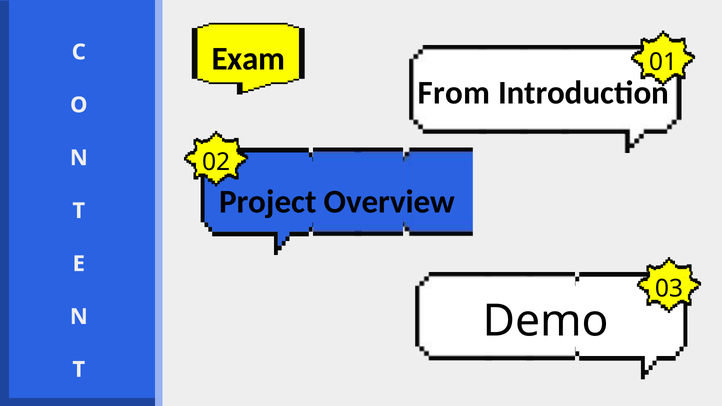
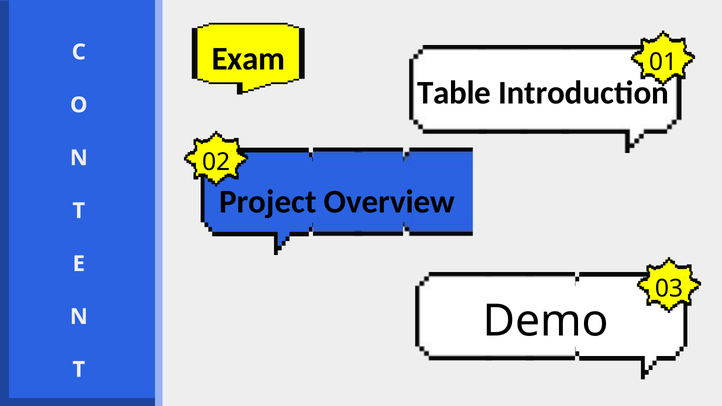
From: From -> Table (454, 93)
